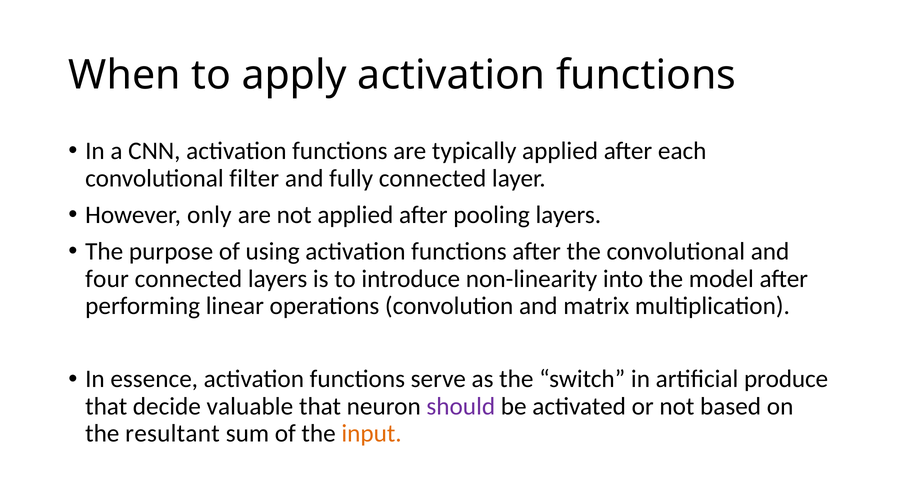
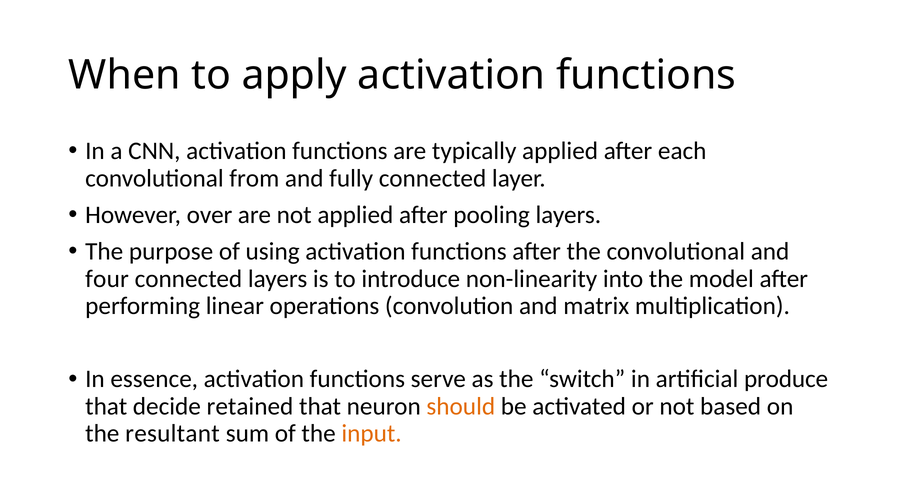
filter: filter -> from (254, 178)
only: only -> over (210, 215)
valuable: valuable -> retained (250, 407)
should colour: purple -> orange (461, 407)
